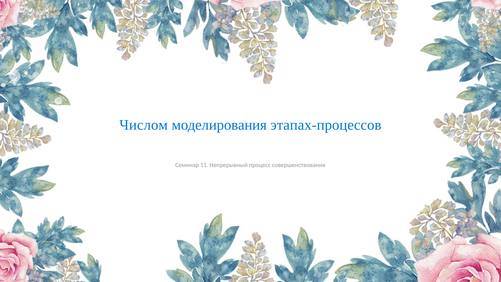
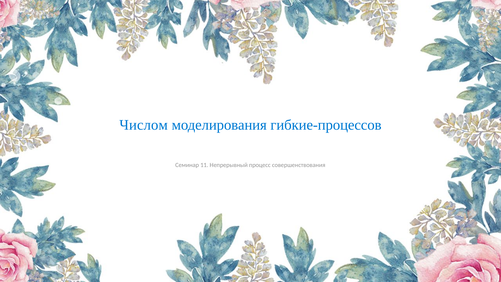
этапах-процессов: этапах-процессов -> гибкие-процессов (326, 125)
